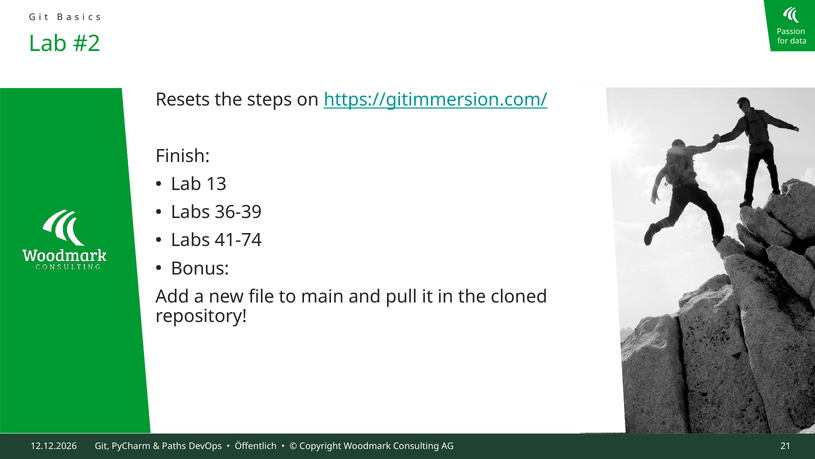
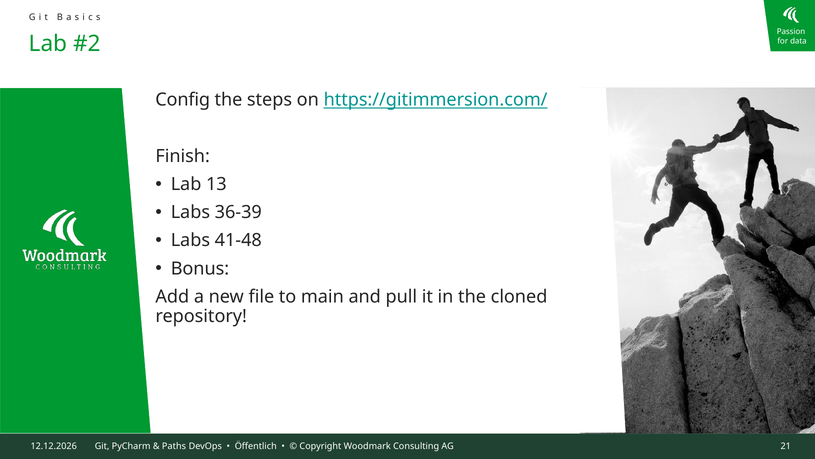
Resets: Resets -> Config (183, 99)
41-74: 41-74 -> 41-48 (238, 240)
